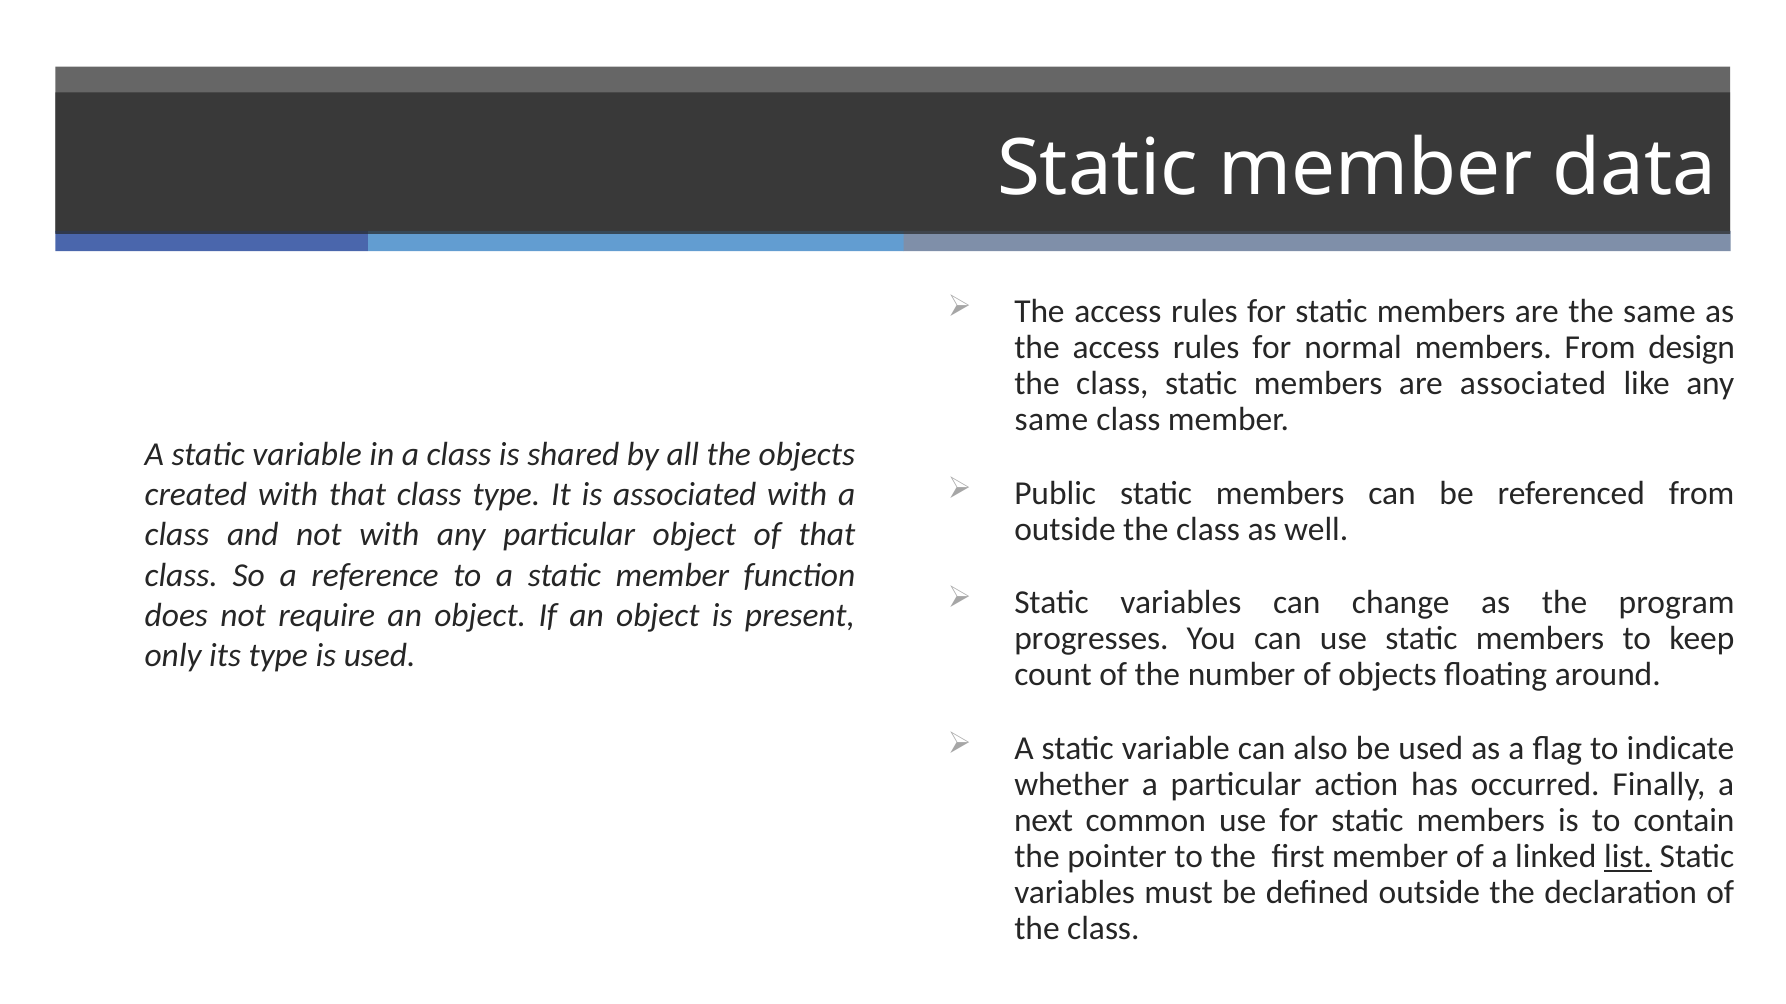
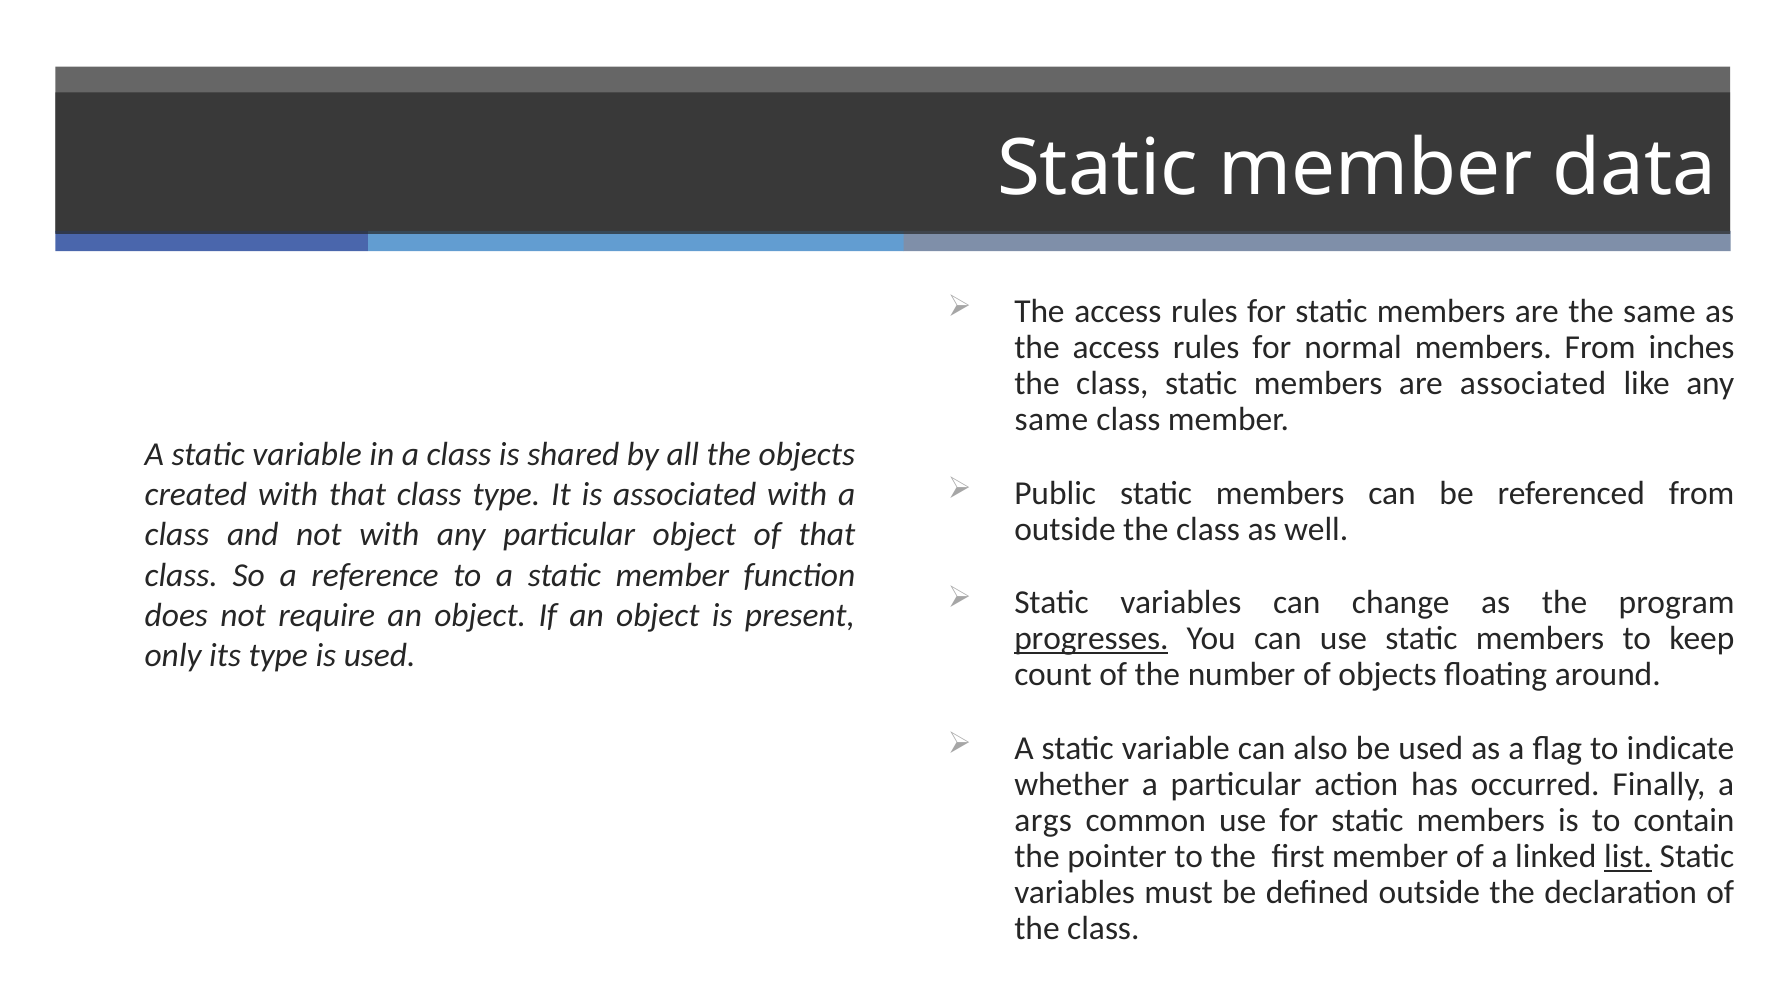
design: design -> inches (1692, 348)
progresses underline: none -> present (1091, 639)
next: next -> args (1043, 821)
